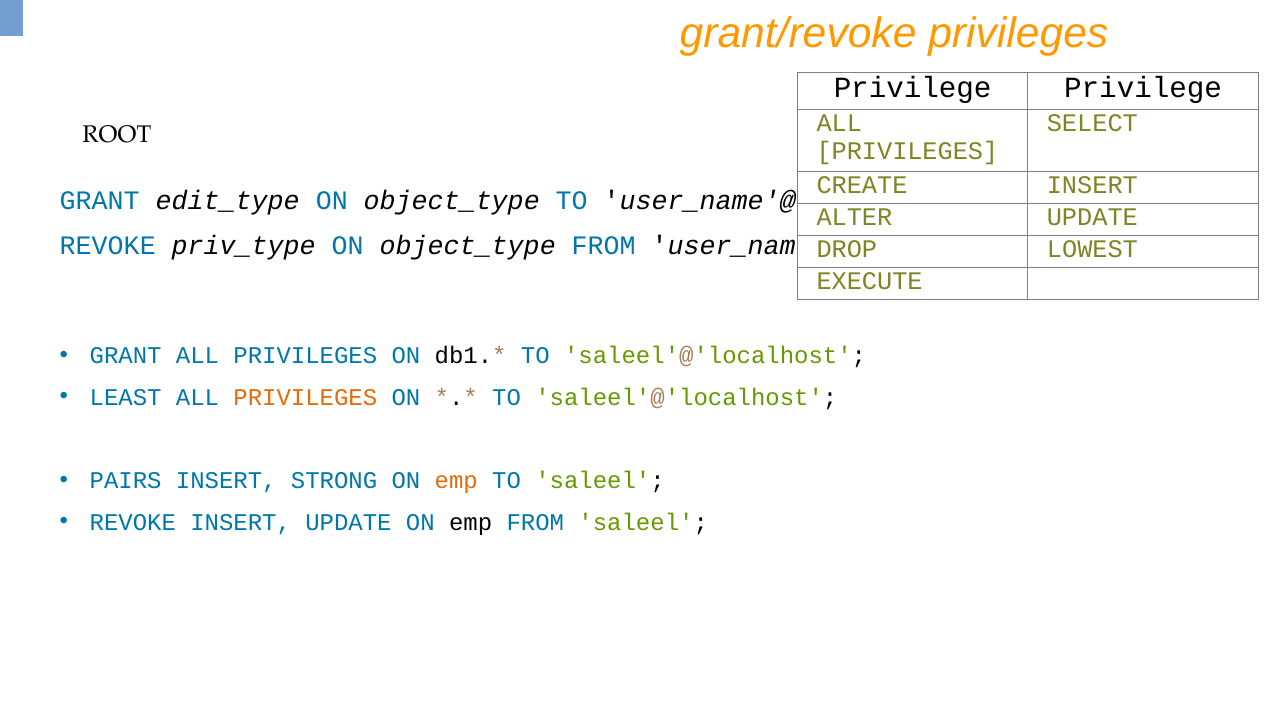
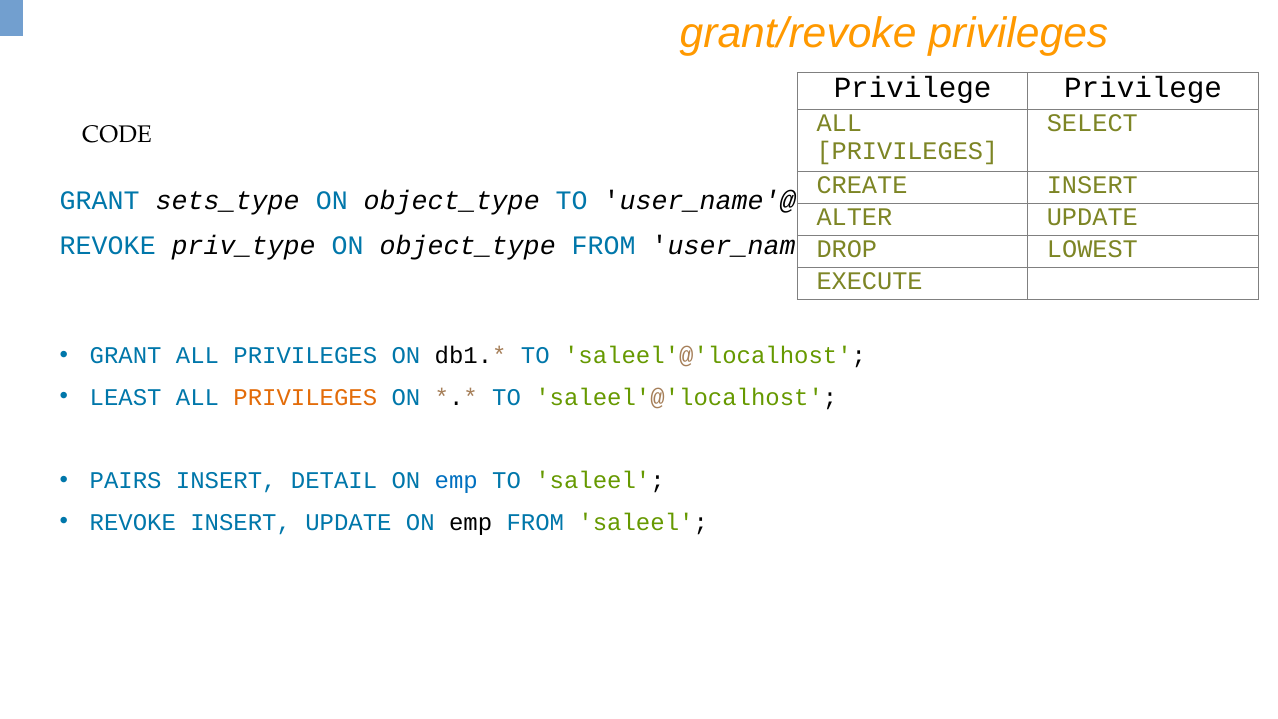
ROOT: ROOT -> CODE (117, 134)
edit_type: edit_type -> sets_type (228, 201)
STRONG: STRONG -> DETAIL (334, 481)
emp colour: orange -> blue (456, 481)
